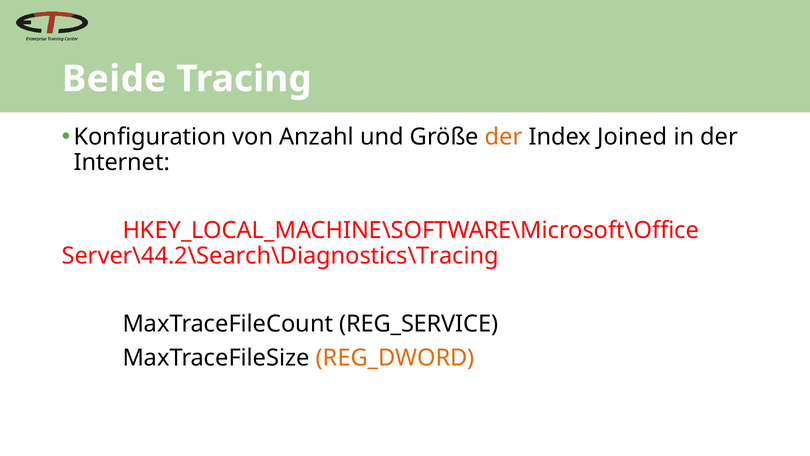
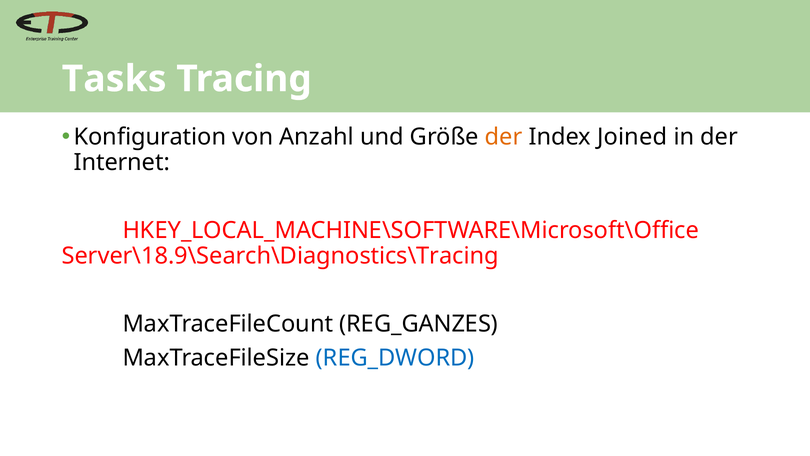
Beide: Beide -> Tasks (114, 79)
Server\44.2\Search\Diagnostics\Tracing: Server\44.2\Search\Diagnostics\Tracing -> Server\18.9\Search\Diagnostics\Tracing (280, 256)
REG_SERVICE: REG_SERVICE -> REG_GANZES (419, 324)
REG_DWORD colour: orange -> blue (395, 358)
